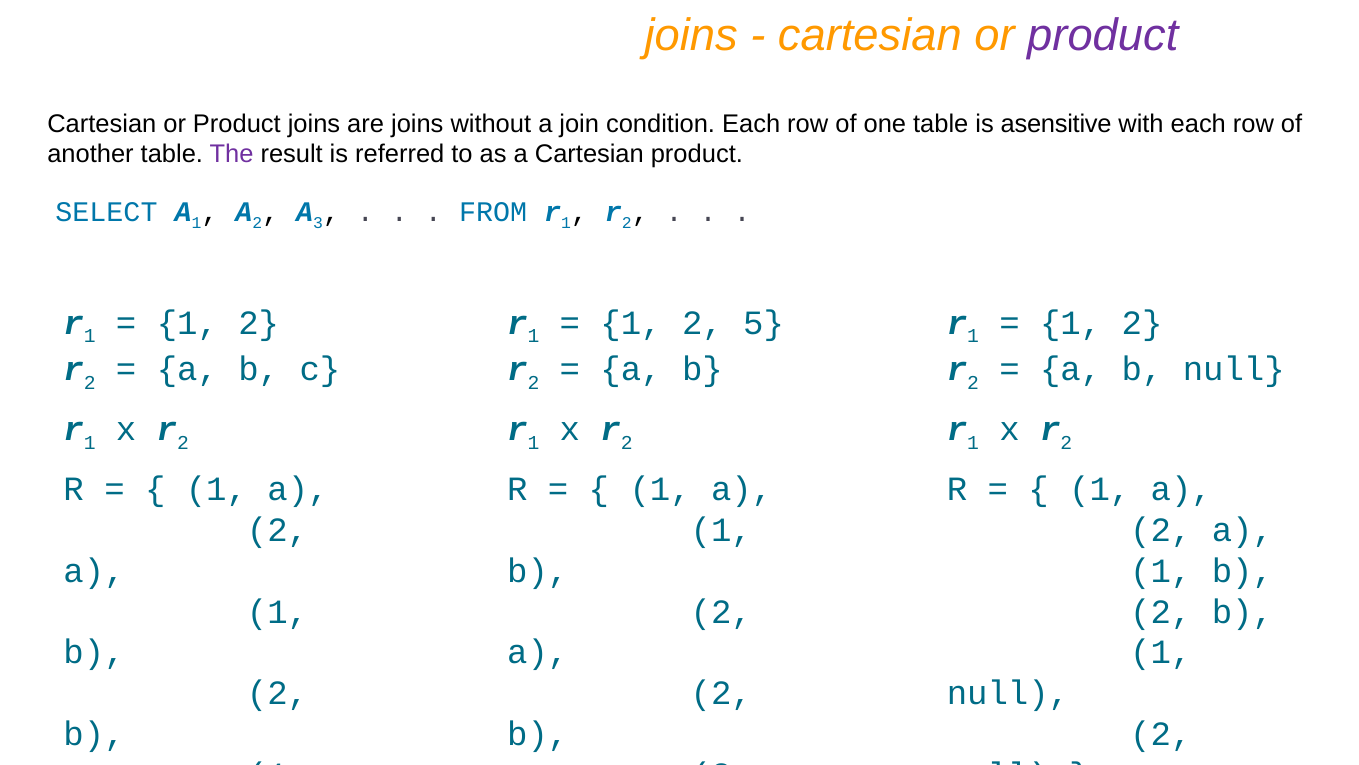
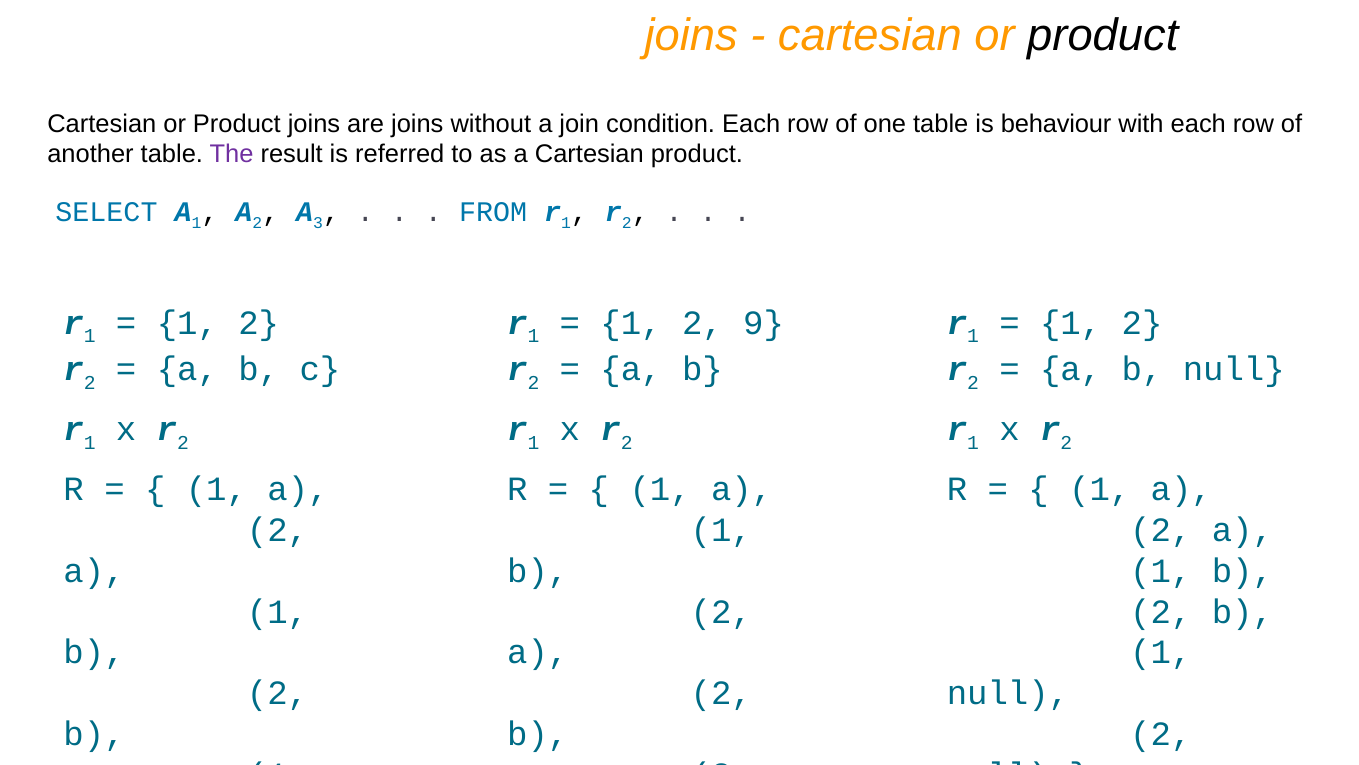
product colour: purple -> black (1103, 35)
asensitive: asensitive -> behaviour (1056, 124)
5: 5 -> 9 (764, 323)
